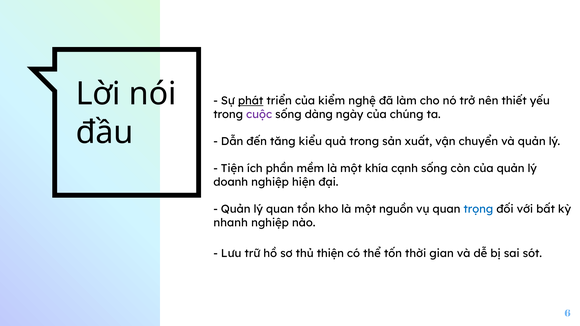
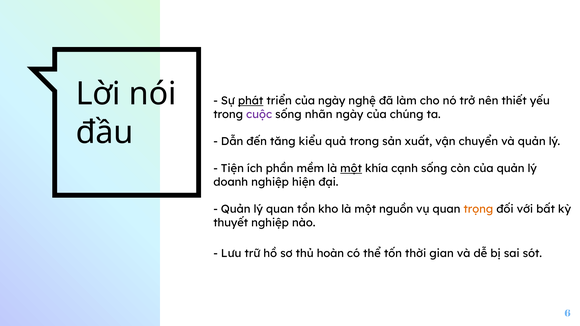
của kiểm: kiểm -> ngày (332, 101)
dàng: dàng -> nhãn (319, 115)
một underline: none -> present (351, 169)
trọng colour: blue -> orange (478, 209)
nhanh: nhanh -> thuyết (231, 223)
thiện: thiện -> hoàn (330, 254)
